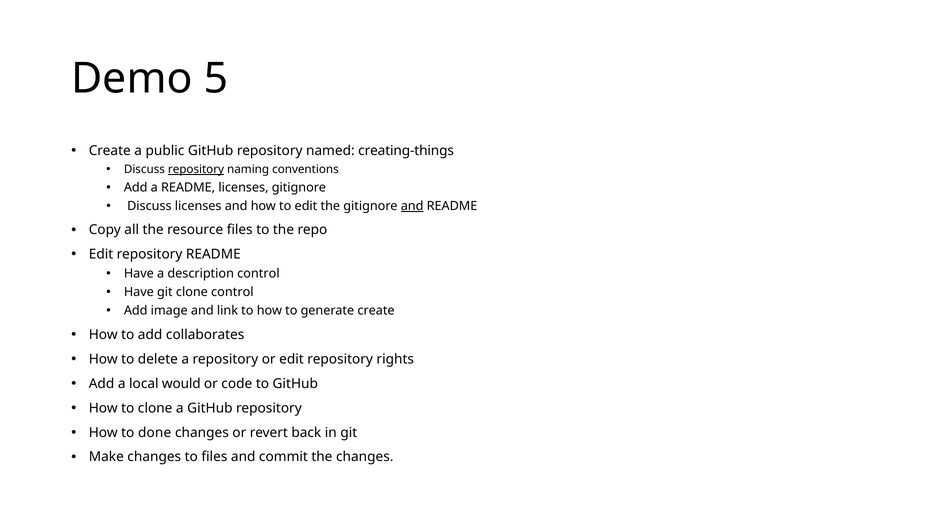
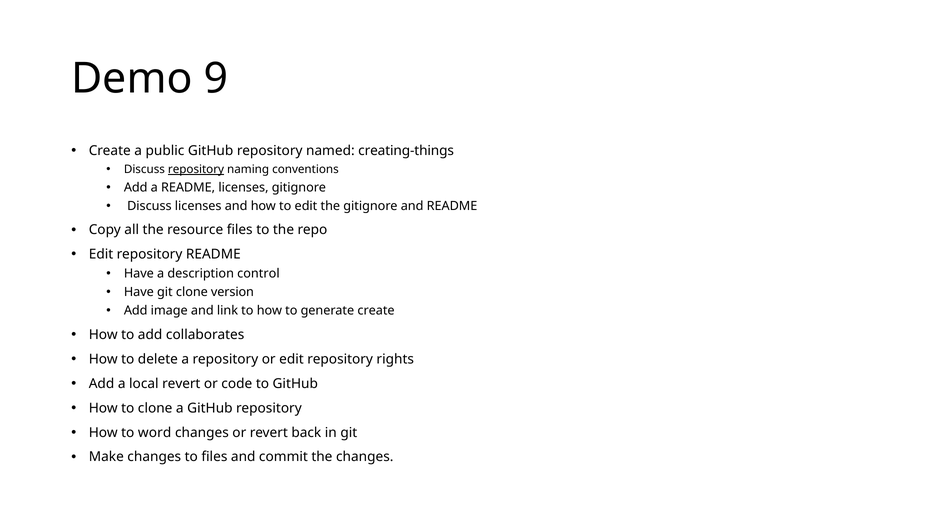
5: 5 -> 9 (216, 79)
and underline: present -> none (412, 206)
clone control: control -> version (232, 292)
local would: would -> revert (181, 383)
done: done -> word (155, 432)
